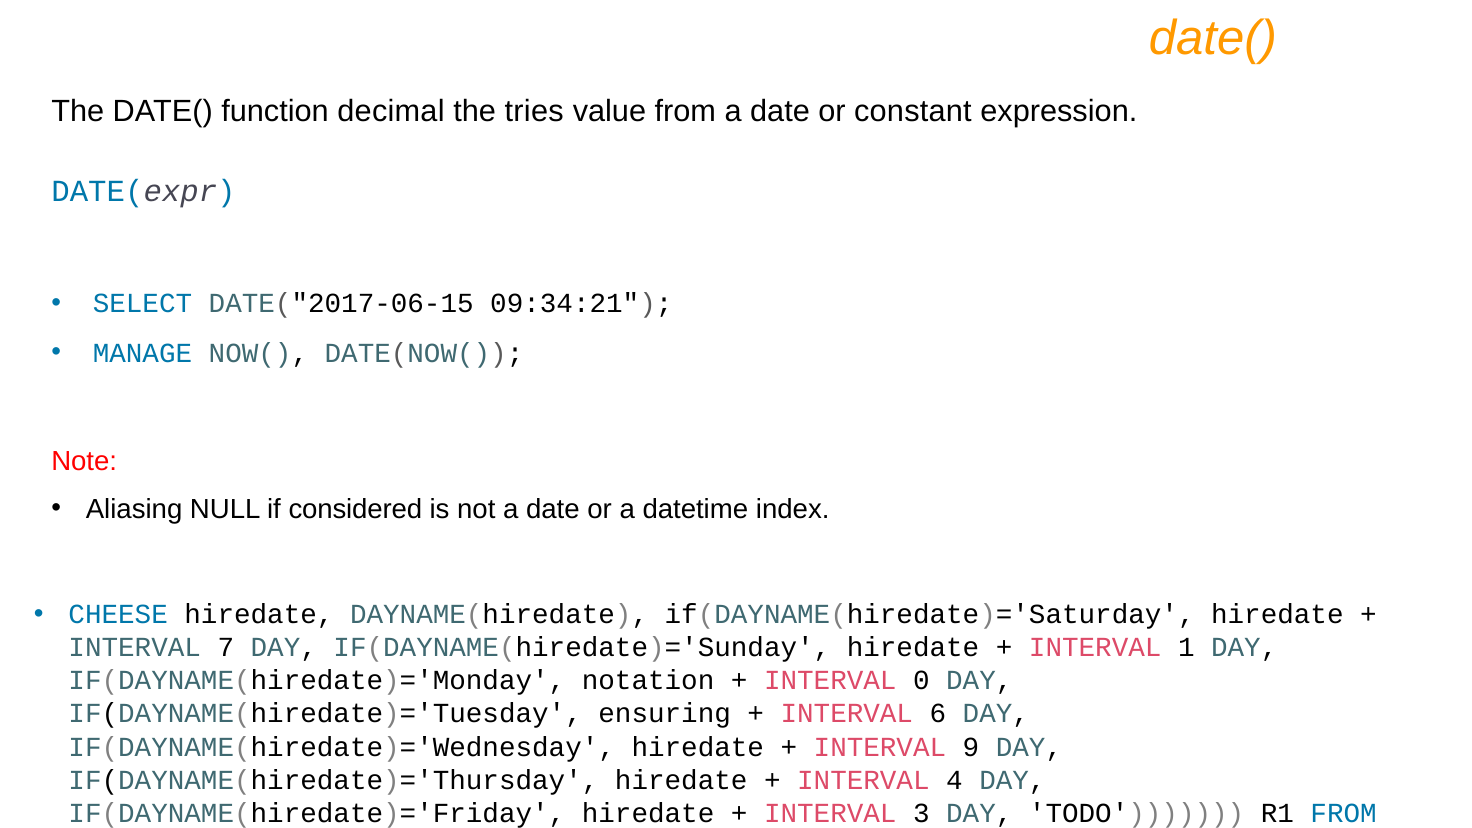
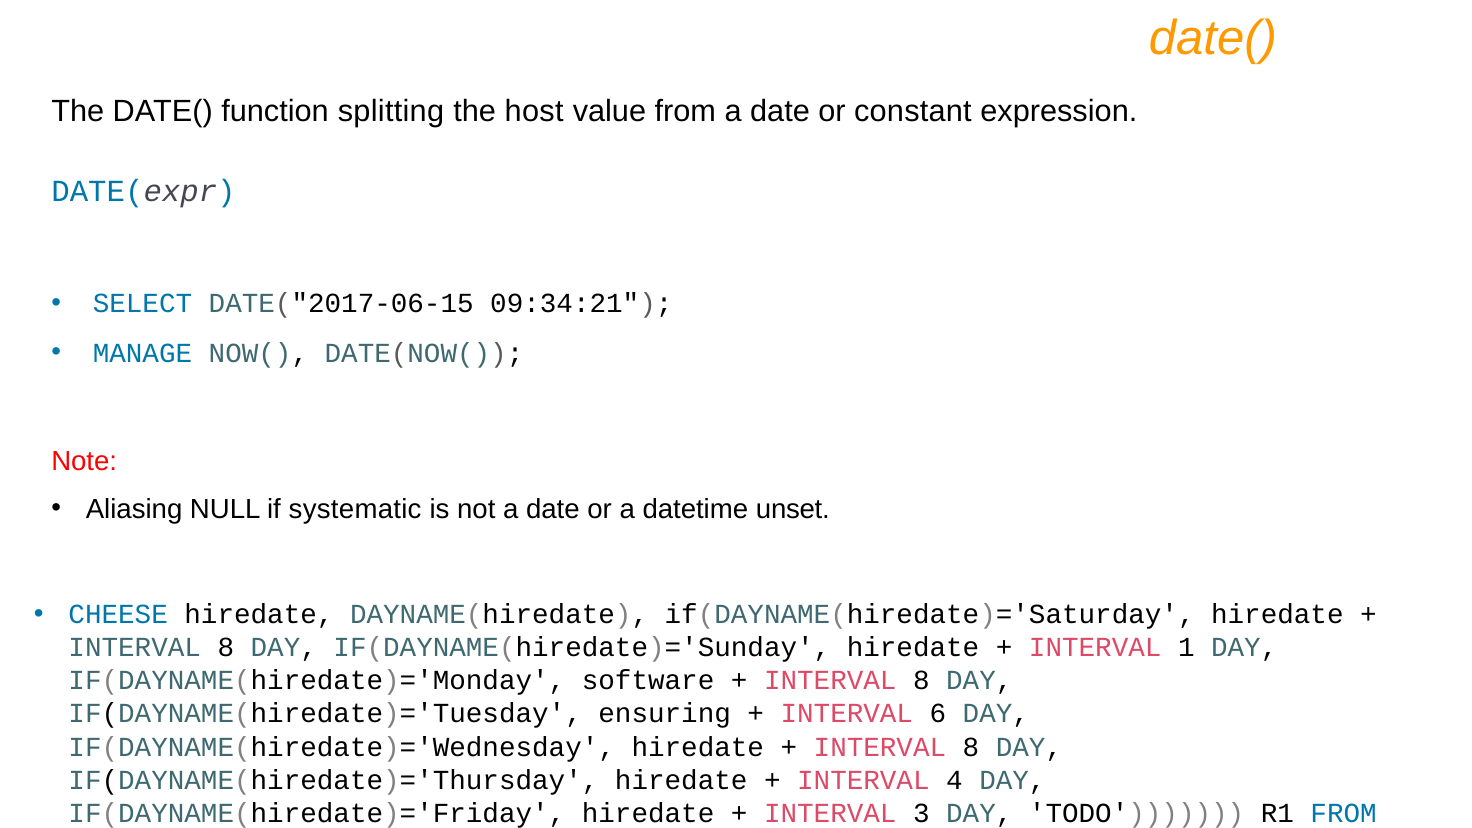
decimal: decimal -> splitting (391, 111)
tries: tries -> host (534, 111)
considered: considered -> systematic (355, 509)
index: index -> unset (793, 509)
7: 7 -> 8 (226, 648)
notation: notation -> software (648, 681)
0: 0 -> 8 (921, 681)
9: 9 -> 8 (971, 747)
